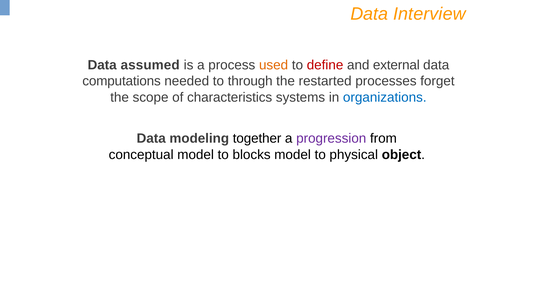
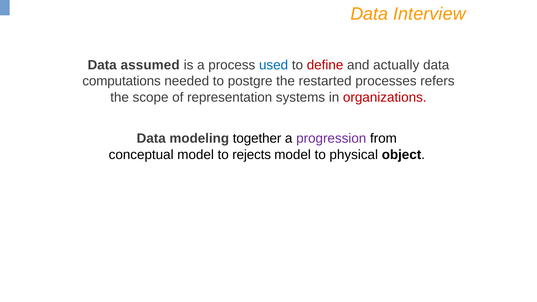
used colour: orange -> blue (274, 65)
external: external -> actually (396, 65)
through: through -> postgre (250, 81)
forget: forget -> refers (437, 81)
characteristics: characteristics -> representation (230, 97)
organizations colour: blue -> red (385, 97)
blocks: blocks -> rejects (252, 155)
